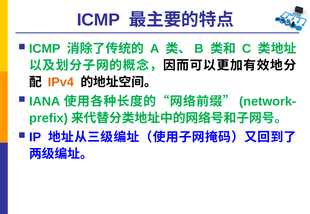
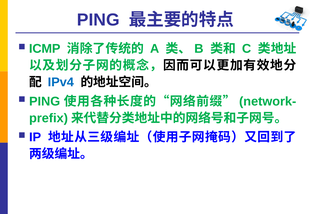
ICMP: ICMP -> PING (98, 20)
IPv4 colour: orange -> blue (61, 82)
IANA: IANA -> PING (45, 102)
